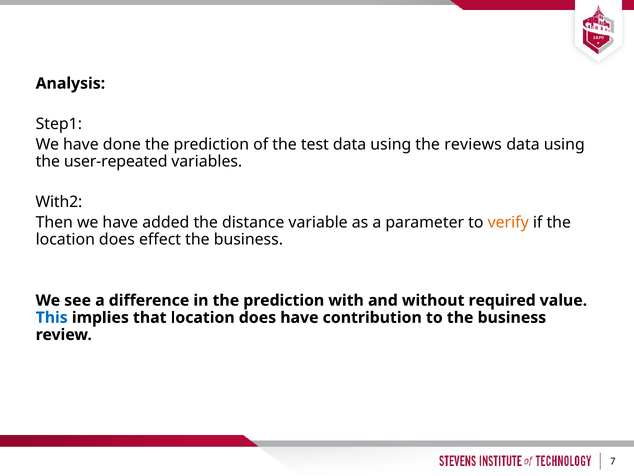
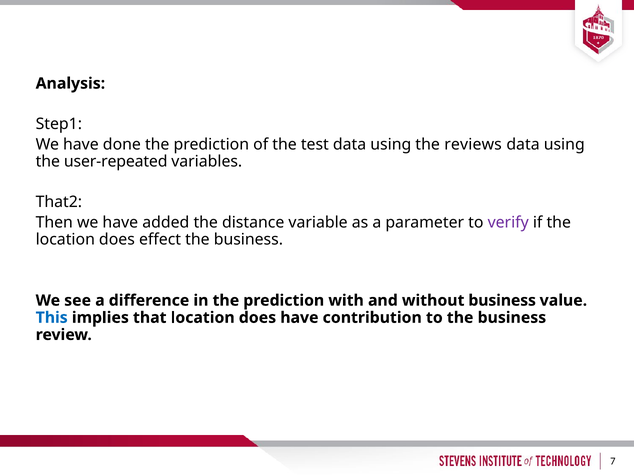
With2: With2 -> That2 (59, 202)
verify colour: orange -> purple (508, 222)
without required: required -> business (502, 300)
